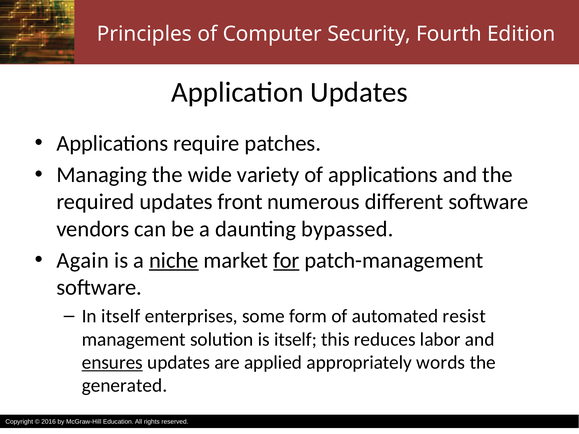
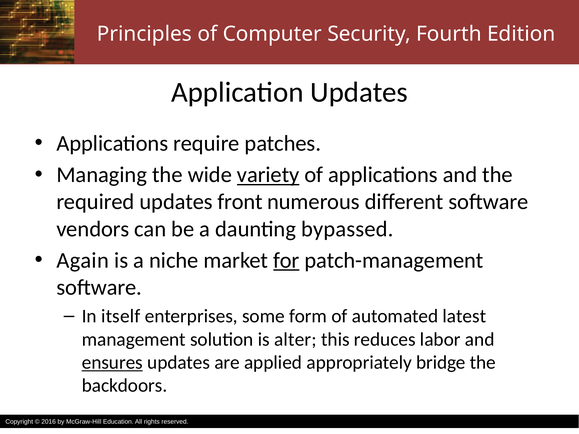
variety underline: none -> present (268, 175)
niche underline: present -> none (174, 261)
resist: resist -> latest (464, 316)
is itself: itself -> alter (295, 340)
words: words -> bridge (441, 363)
generated: generated -> backdoors (125, 386)
